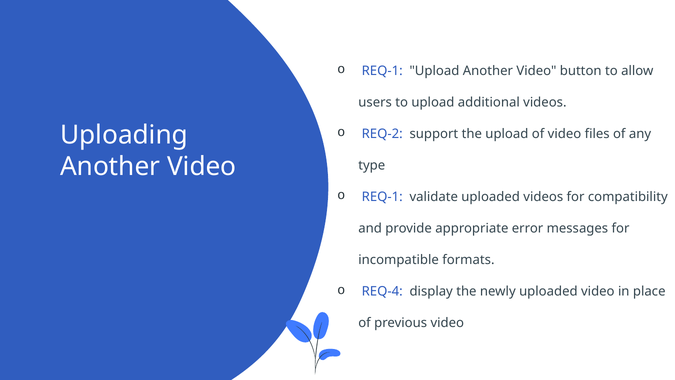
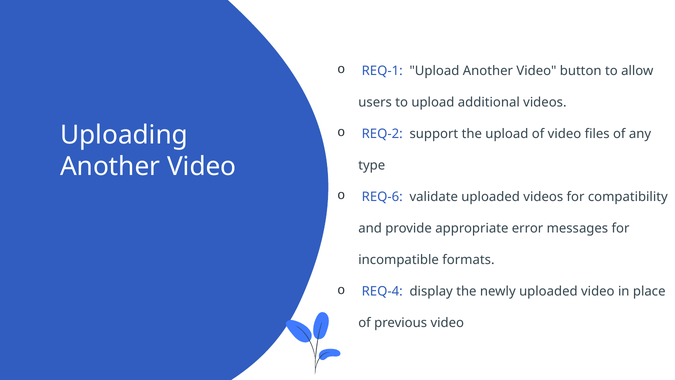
REQ-1: REQ-1 -> REQ-6 (382, 197)
